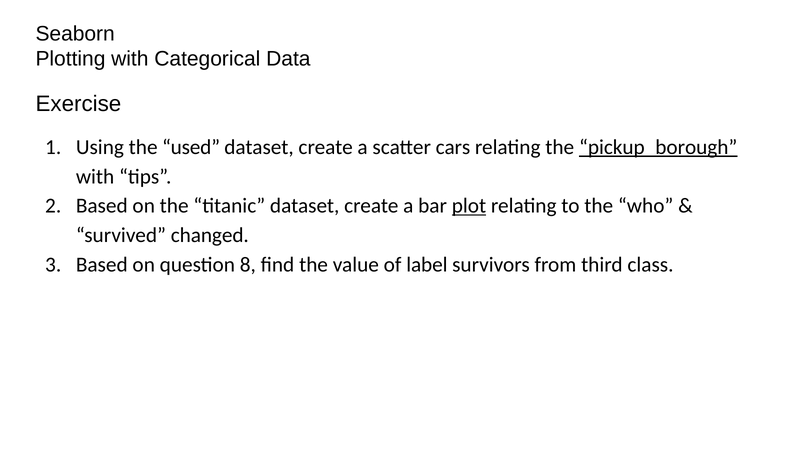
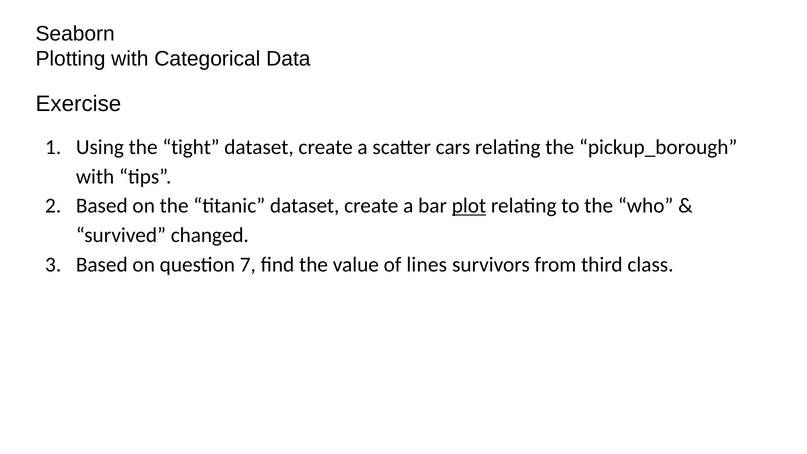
used: used -> tight (191, 147)
pickup_borough underline: present -> none (658, 147)
8: 8 -> 7 (248, 265)
label: label -> lines (427, 265)
